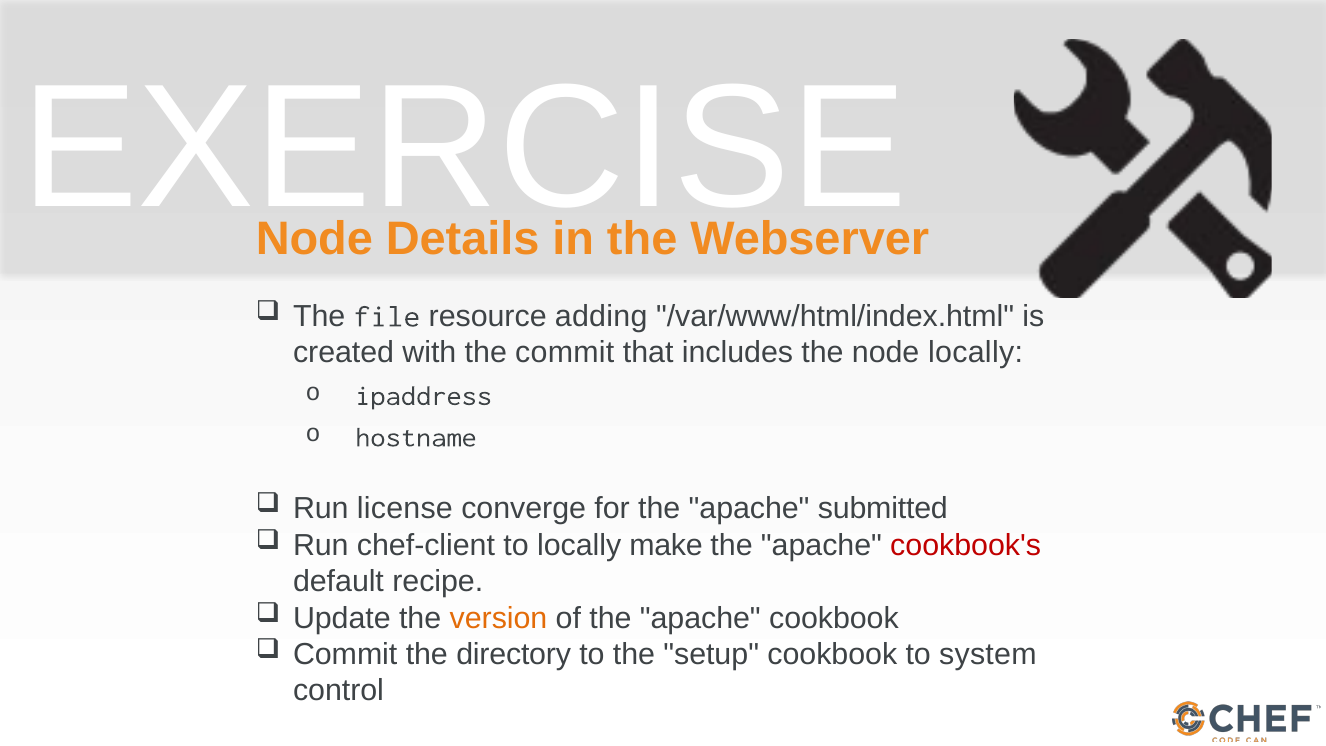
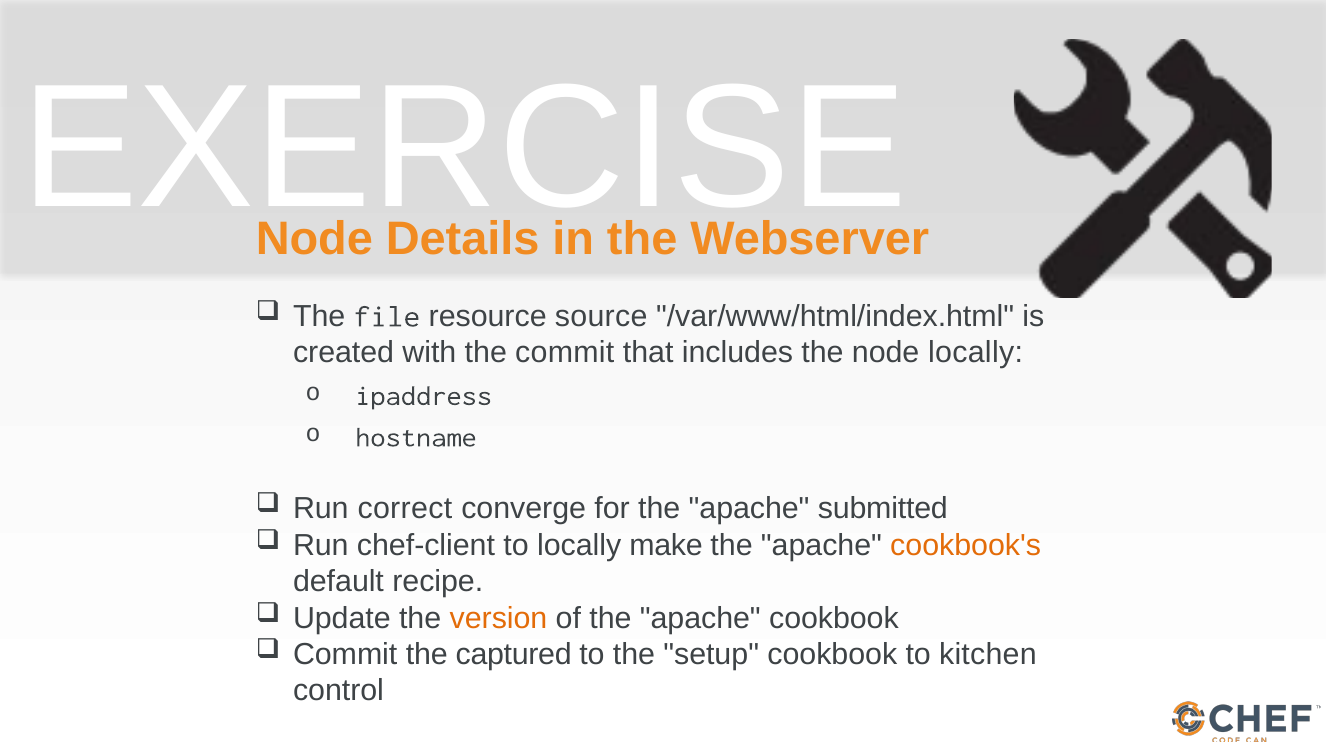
adding: adding -> source (601, 316)
license: license -> correct (405, 509)
cookbook's colour: red -> orange (966, 545)
directory: directory -> captured (514, 654)
system: system -> kitchen (988, 654)
